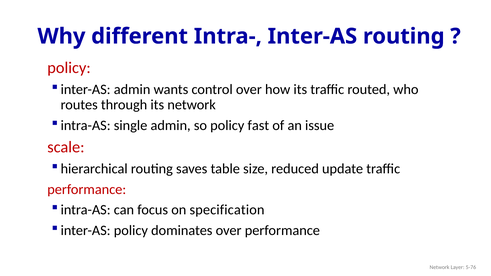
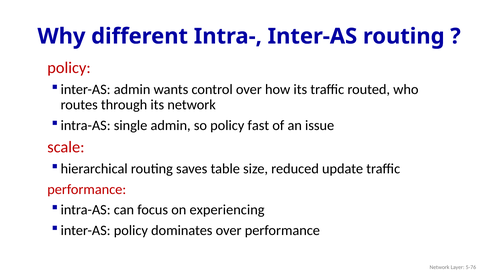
specification: specification -> experiencing (227, 210)
